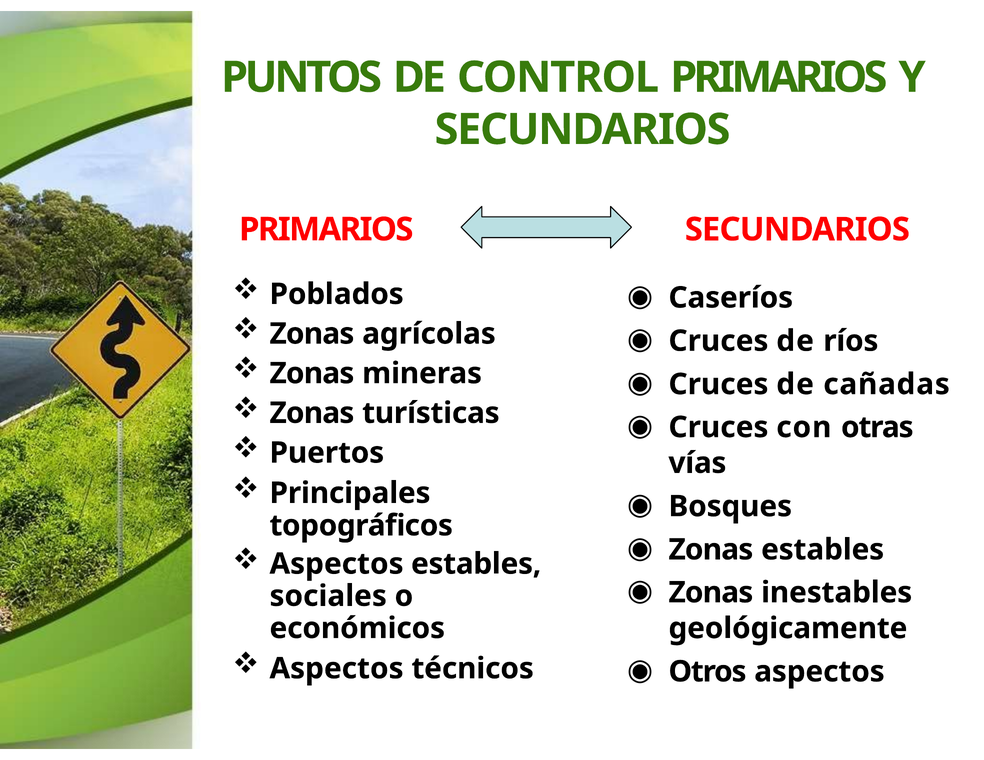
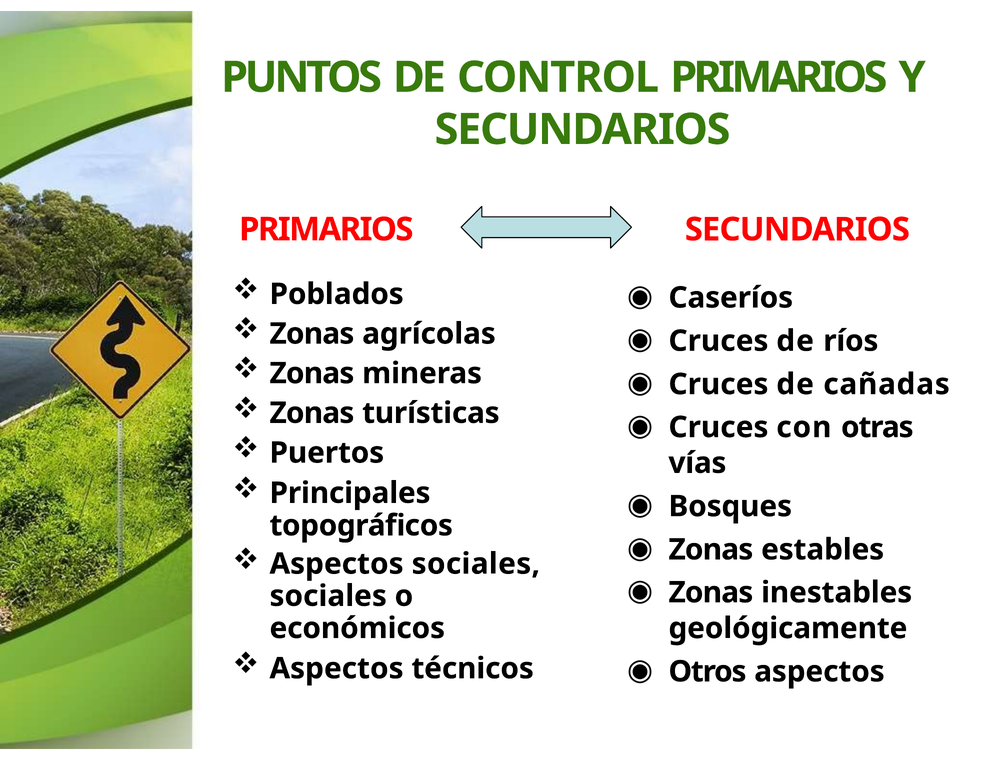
Aspectos estables: estables -> sociales (476, 564)
